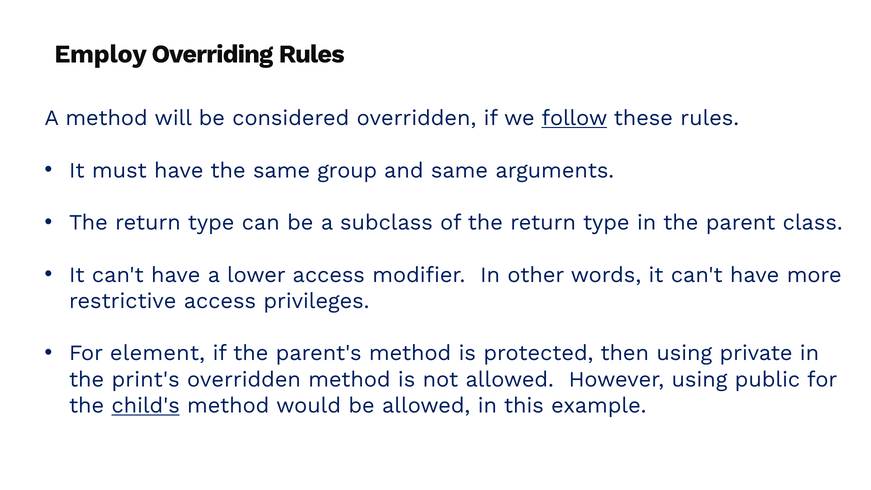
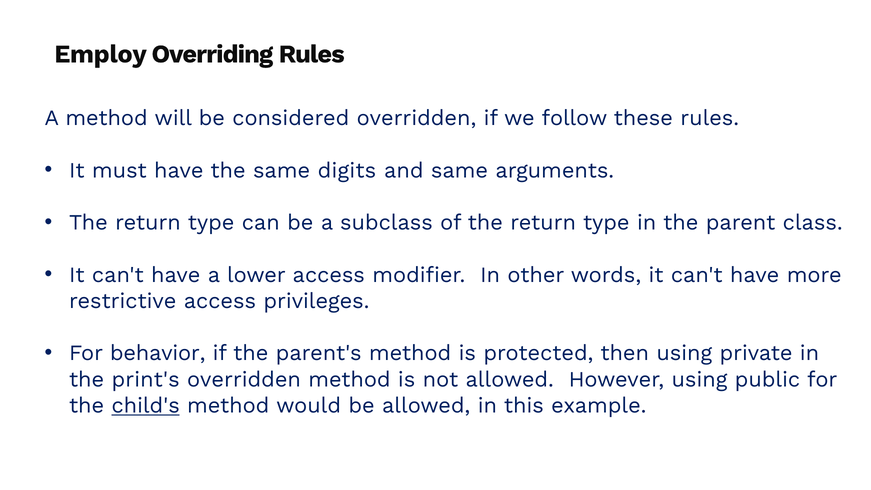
follow underline: present -> none (574, 118)
group: group -> digits (347, 170)
element: element -> behavior (158, 353)
